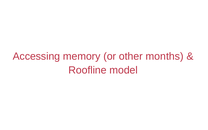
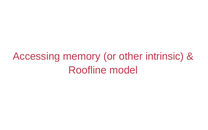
months: months -> intrinsic (165, 56)
